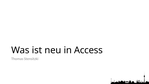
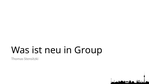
Access: Access -> Group (88, 50)
